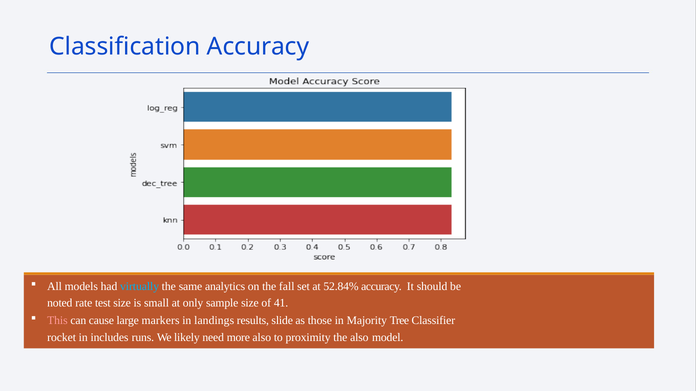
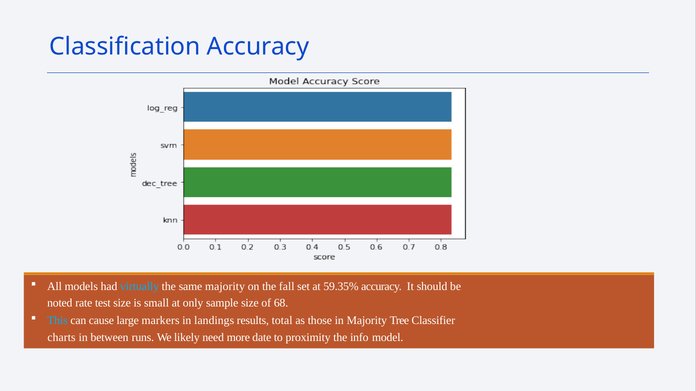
same analytics: analytics -> majority (225, 287)
52.84%: 52.84% -> 59.35% (341, 287)
41: 41 -> 68 (281, 303)
This colour: pink -> light blue (57, 321)
slide: slide -> total (282, 321)
rocket: rocket -> charts (62, 338)
includes: includes -> between (110, 338)
more also: also -> date (262, 338)
the also: also -> info (359, 338)
